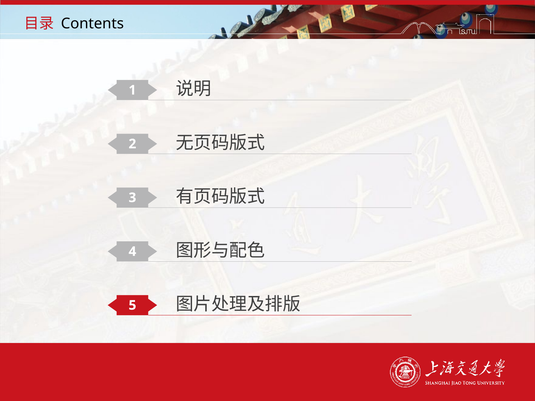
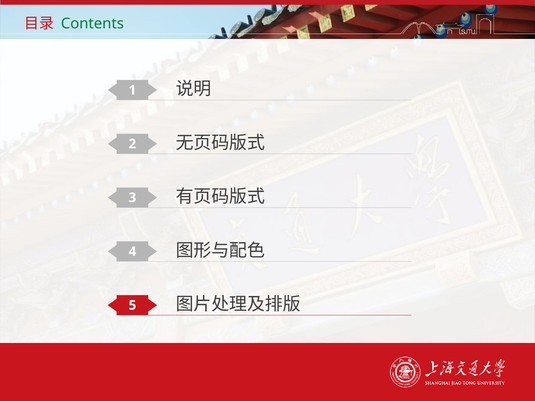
Contents colour: black -> green (92, 24)
